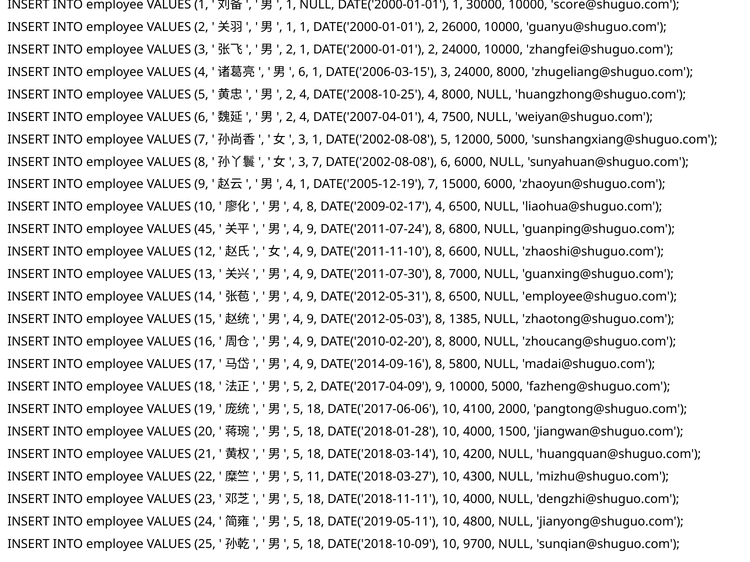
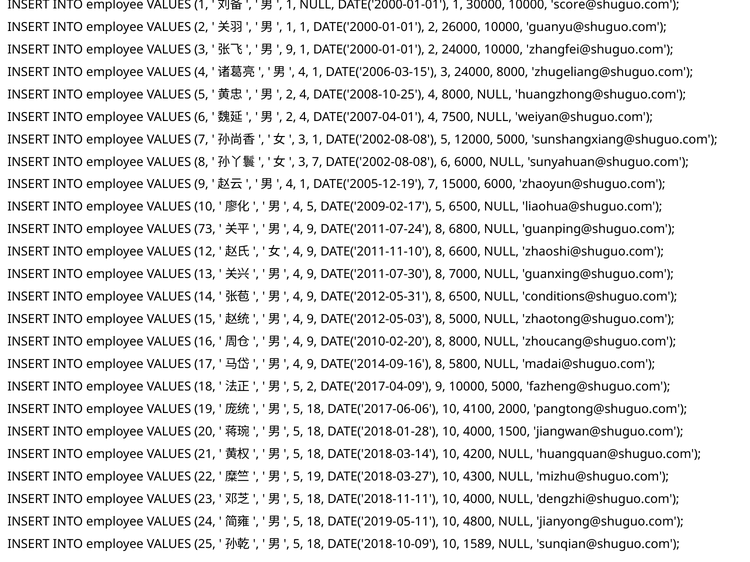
2: 2 -> 9 (291, 50)
6: 6 -> 4 (304, 72)
4 8: 8 -> 5 (312, 207)
DATE('2009-02-17 4: 4 -> 5 (440, 207)
45: 45 -> 73 (205, 230)
employee@shuguo.com: employee@shuguo.com -> conditions@shuguo.com (600, 297)
8 1385: 1385 -> 5000 (465, 320)
5 11: 11 -> 19 (315, 477)
9700: 9700 -> 1589 (479, 545)
